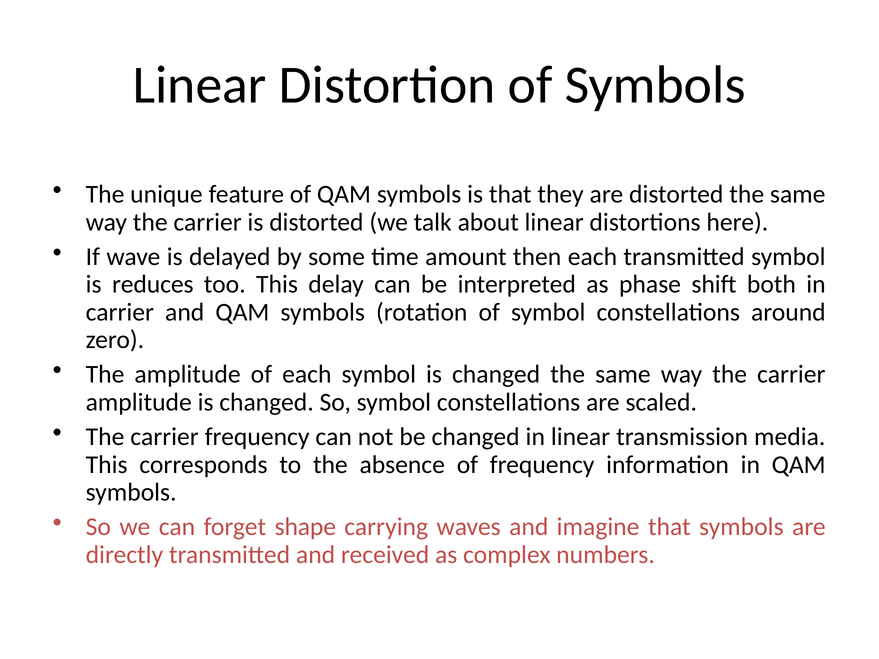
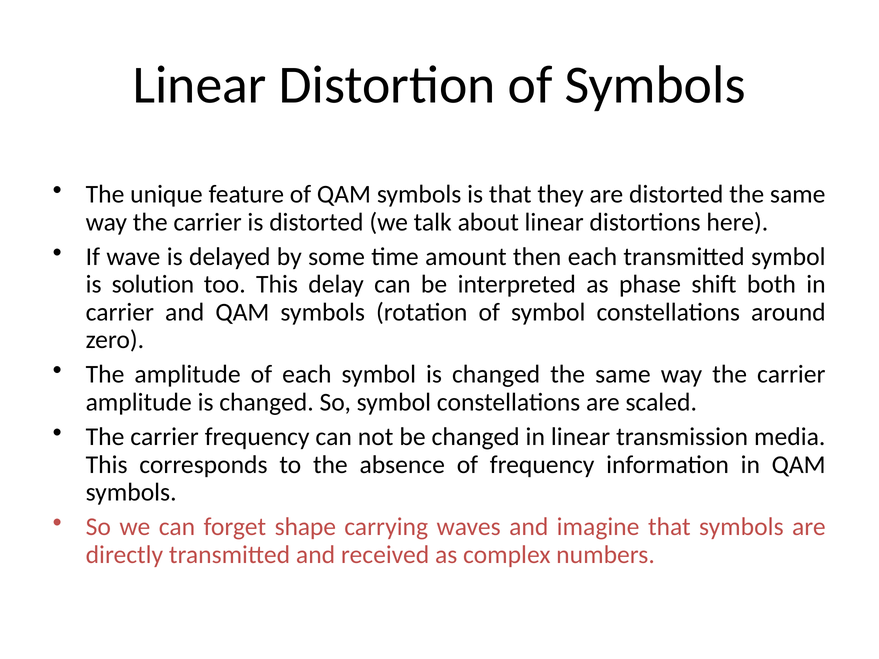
reduces: reduces -> solution (153, 285)
